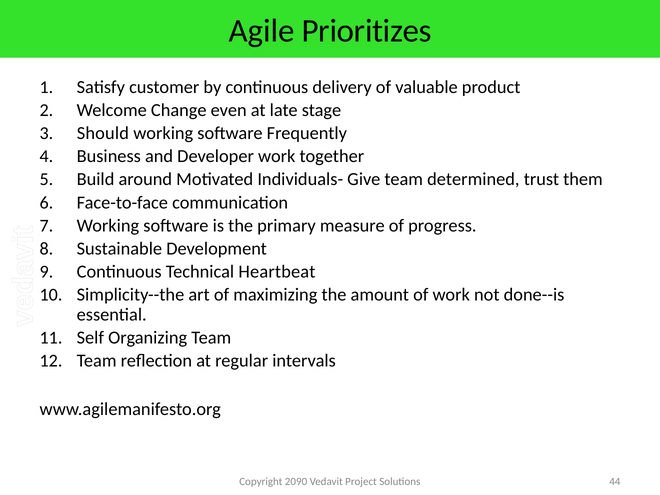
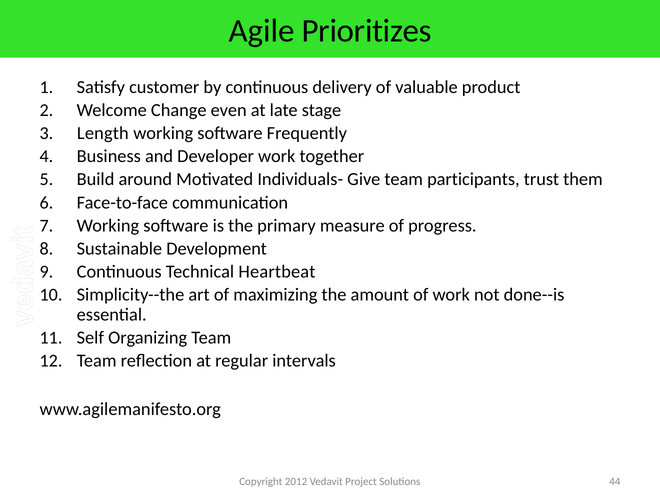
Should: Should -> Length (103, 133)
determined: determined -> participants (473, 179)
2090: 2090 -> 2012 (296, 482)
